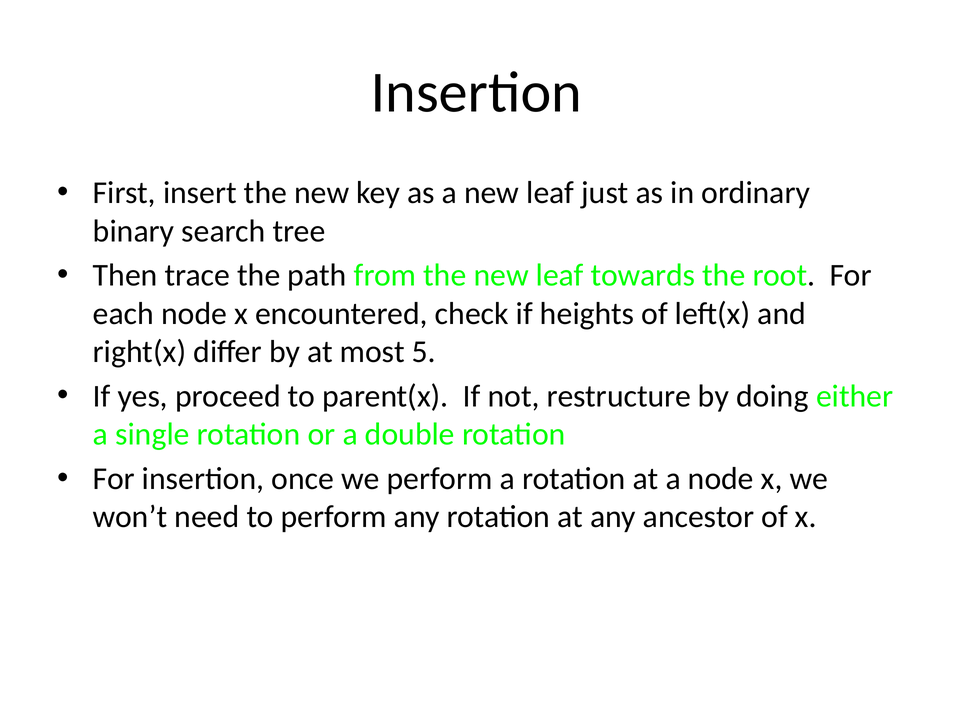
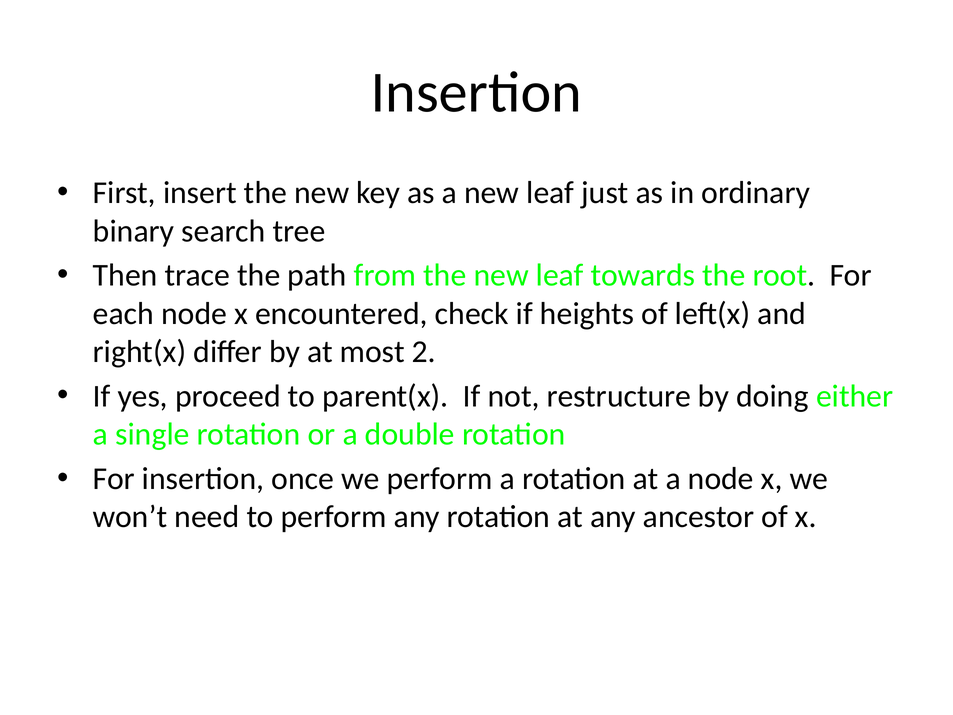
5: 5 -> 2 (424, 352)
